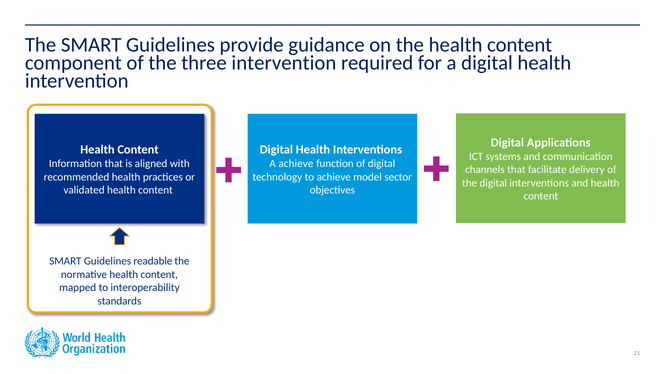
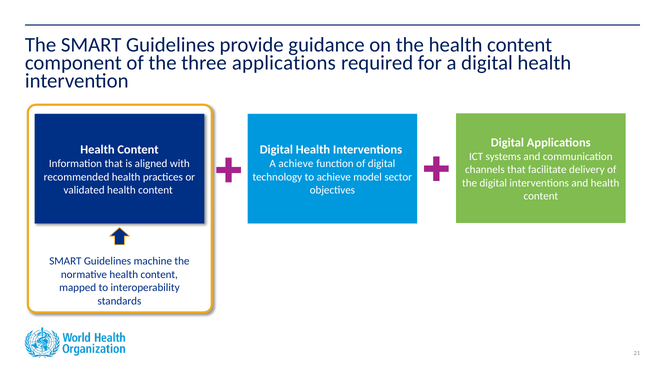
three intervention: intervention -> applications (284, 63)
readable: readable -> machine (153, 261)
